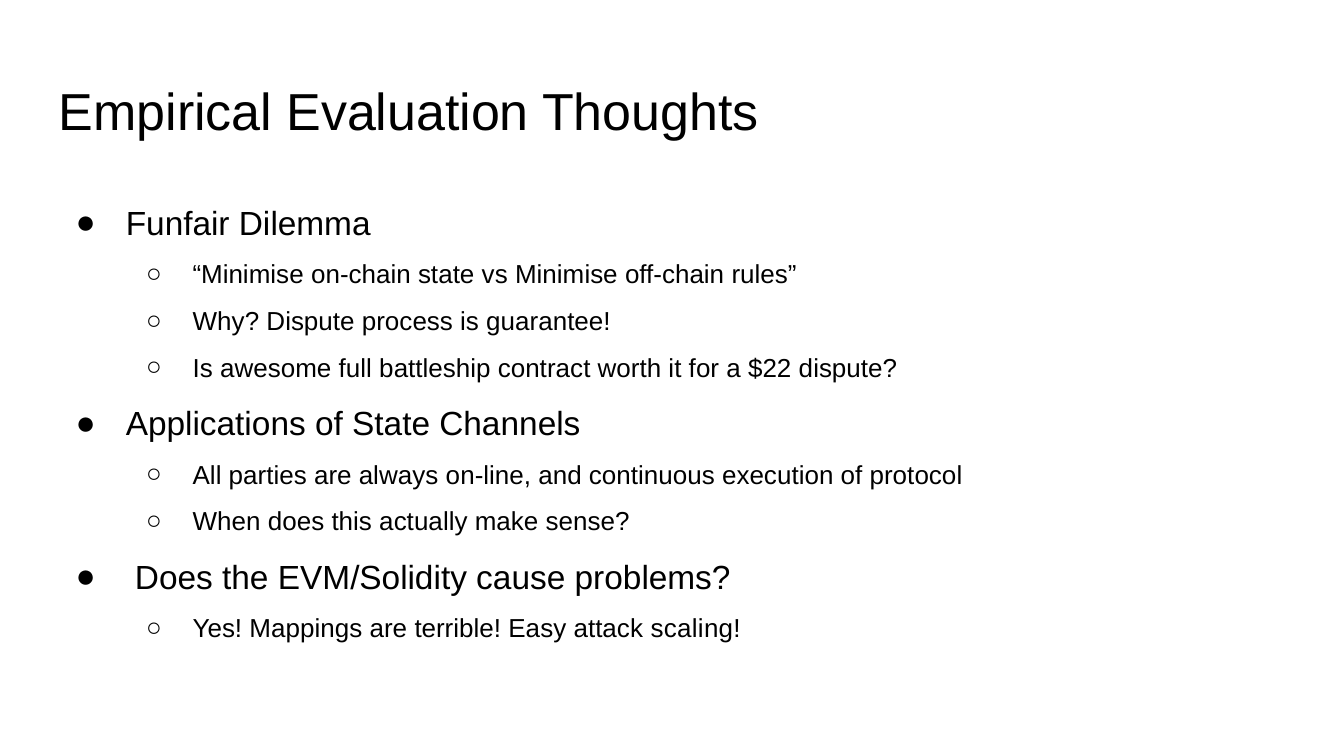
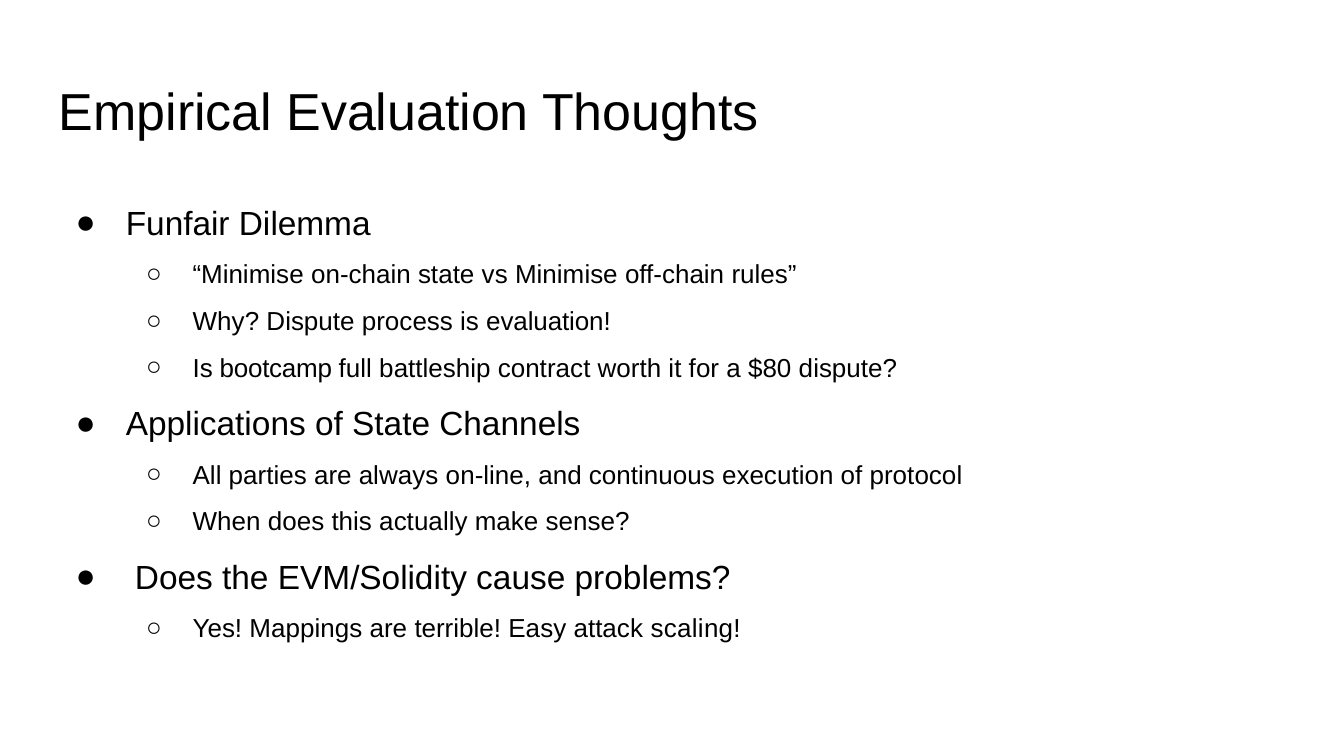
is guarantee: guarantee -> evaluation (548, 322)
awesome: awesome -> bootcamp (276, 369)
$22: $22 -> $80 (770, 369)
